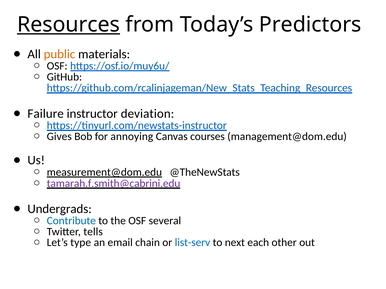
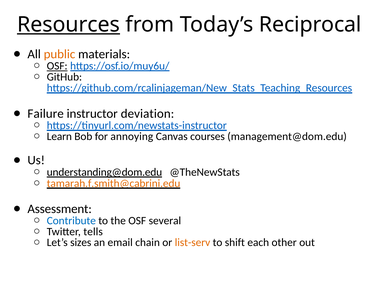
Predictors: Predictors -> Reciprocal (310, 25)
OSF underline: none -> present (57, 66)
Gives: Gives -> Learn (59, 137)
measurement@dom.edu: measurement@dom.edu -> understanding@dom.edu (104, 172)
tamarah.f.smith@cabrini.edu colour: purple -> orange (114, 184)
Undergrads: Undergrads -> Assessment (60, 209)
type: type -> sizes (81, 243)
list-serv colour: blue -> orange (193, 243)
next: next -> shift (235, 243)
